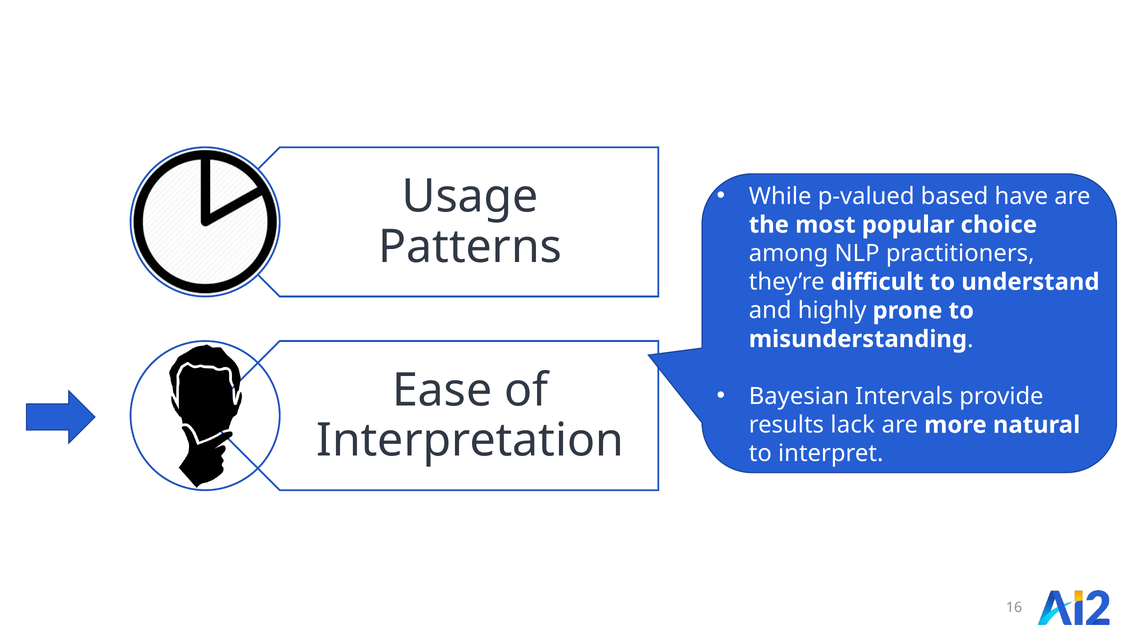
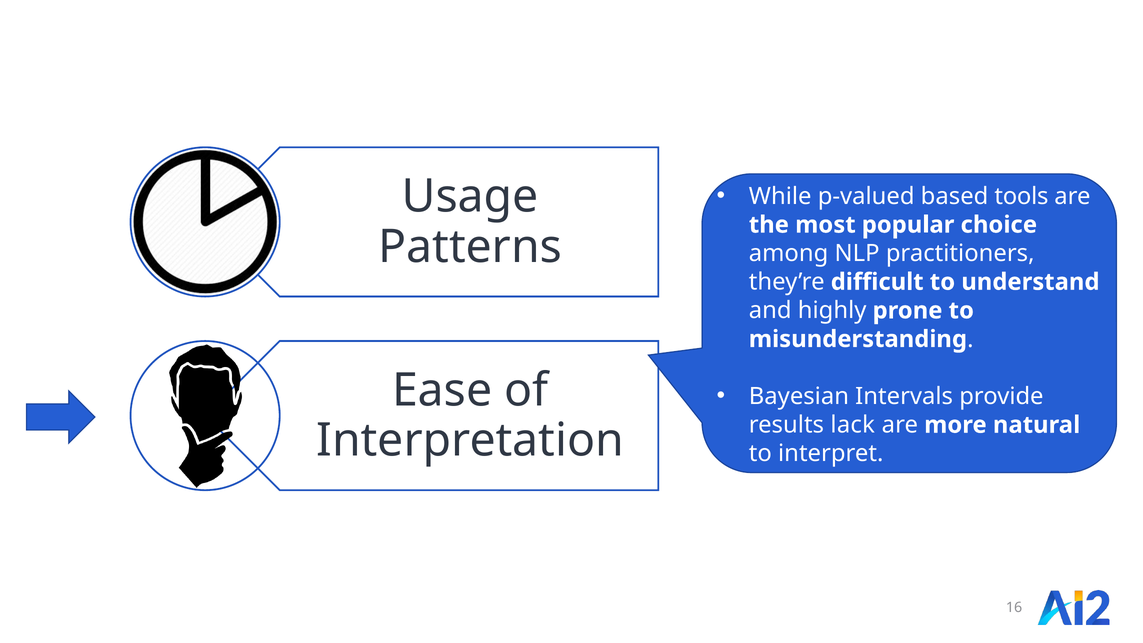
have: have -> tools (1021, 196)
